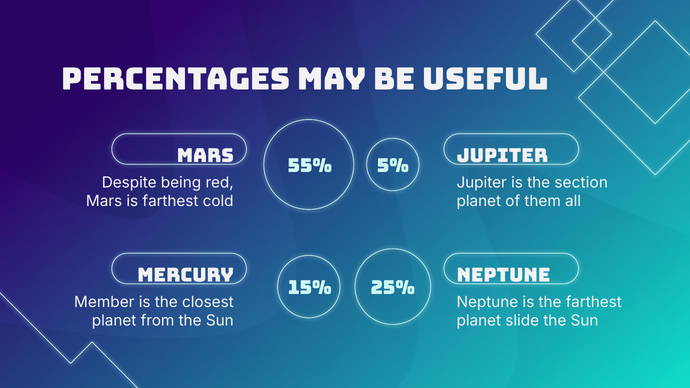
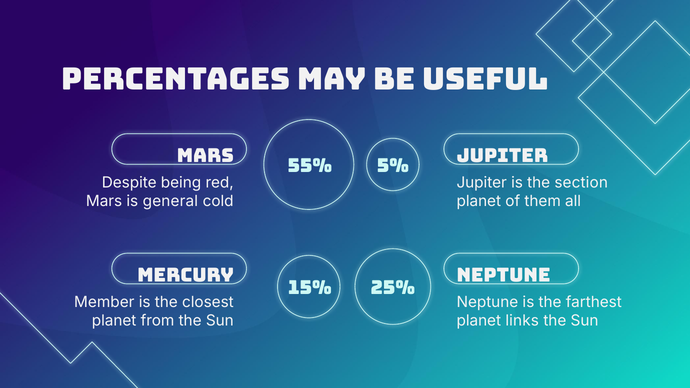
is farthest: farthest -> general (170, 201)
slide: slide -> links (522, 321)
